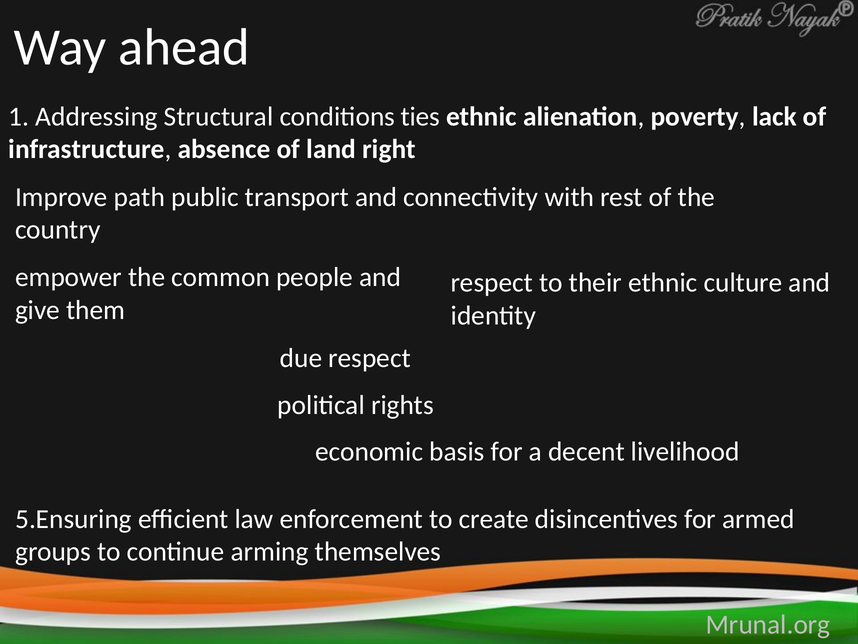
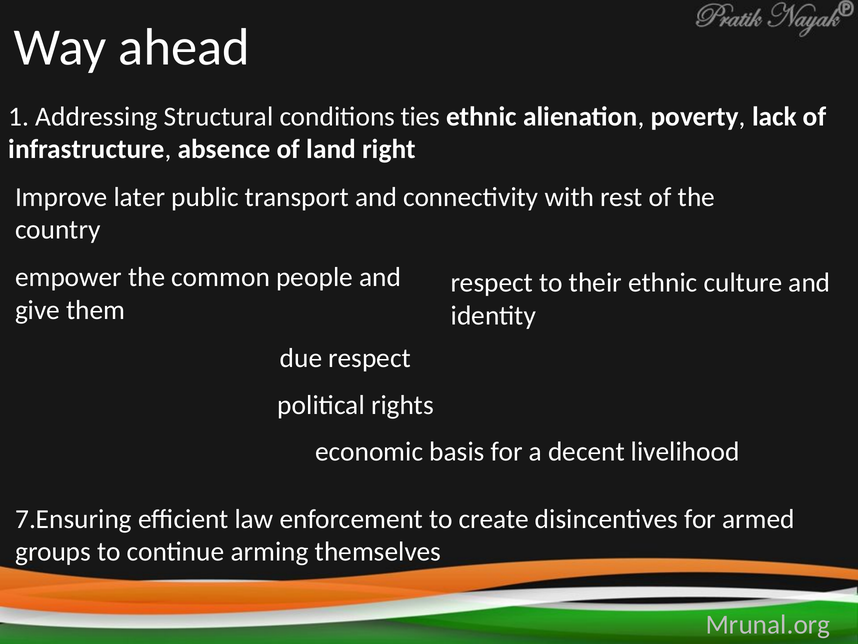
path: path -> later (139, 197)
5.Ensuring: 5.Ensuring -> 7.Ensuring (73, 519)
